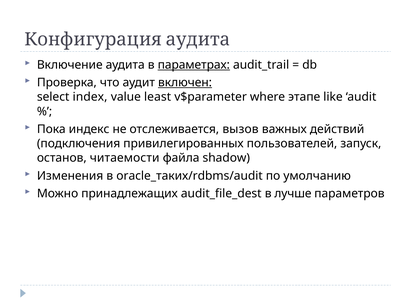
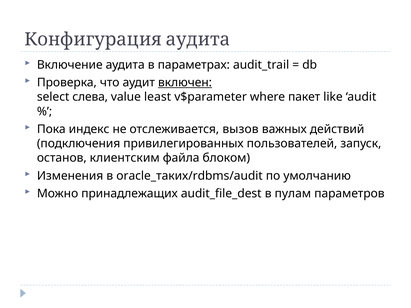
параметрах underline: present -> none (194, 65)
index: index -> слева (90, 97)
этапе: этапе -> пакет (304, 97)
читаемости: читаемости -> клиентским (125, 158)
shadow: shadow -> блоком (226, 158)
лучше: лучше -> пулам (293, 194)
